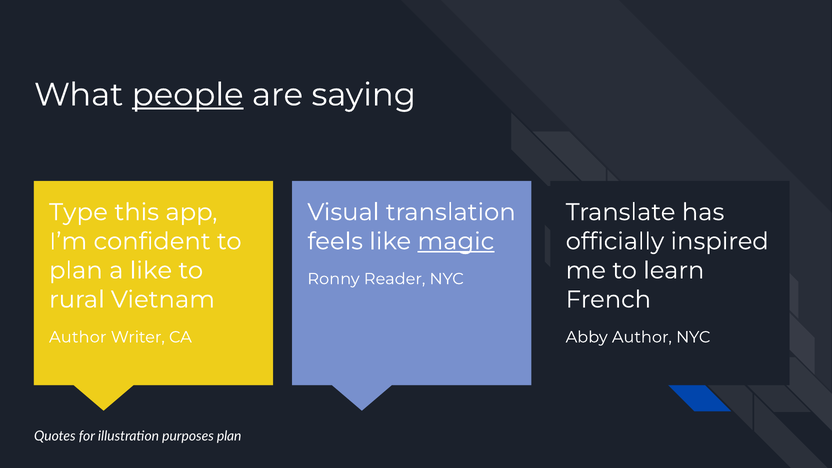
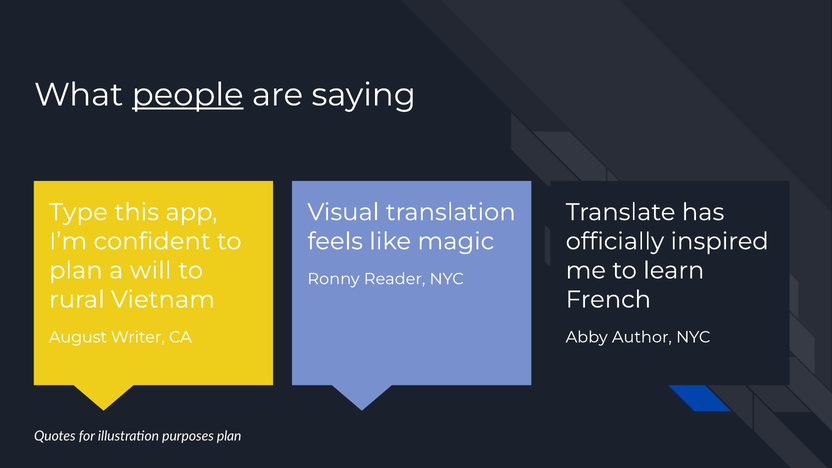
magic underline: present -> none (456, 241)
a like: like -> will (151, 270)
Author: Author -> August (78, 337)
